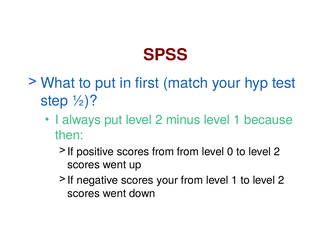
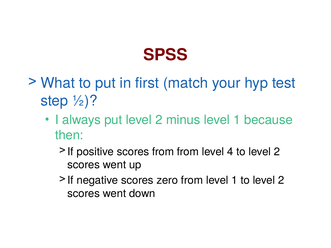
0: 0 -> 4 (230, 152)
scores your: your -> zero (167, 180)
